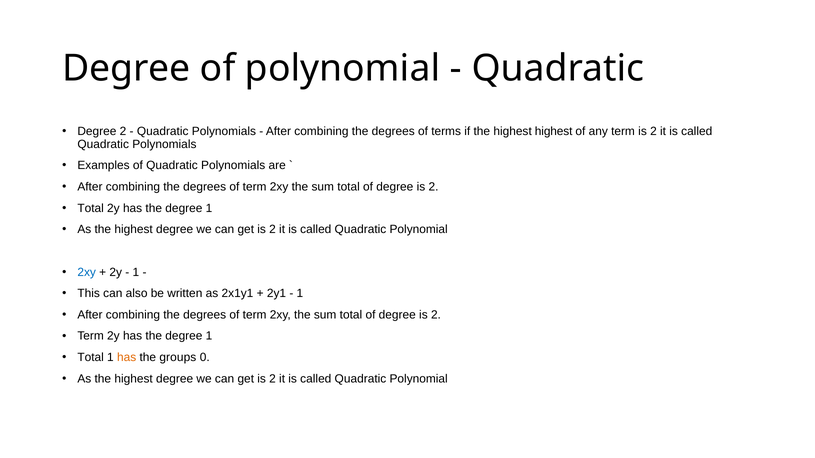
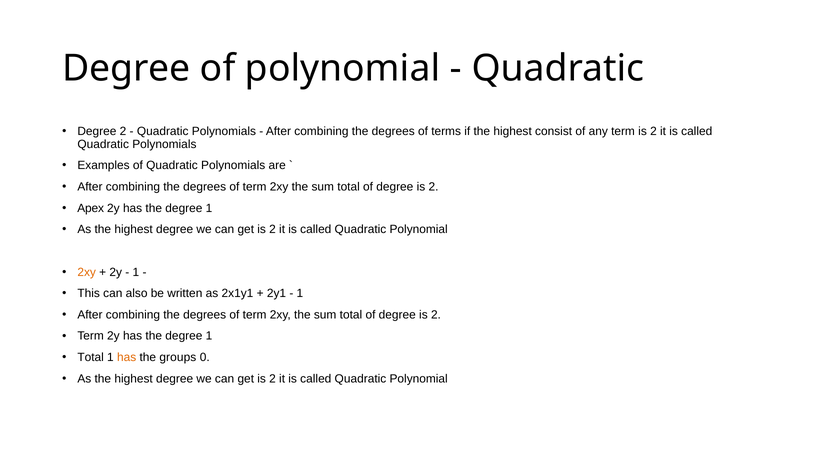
highest highest: highest -> consist (554, 131)
Total: Total -> Apex (91, 208)
2xy colour: blue -> orange (87, 272)
